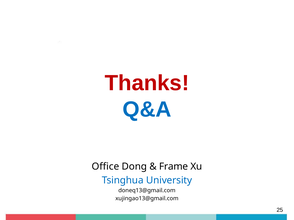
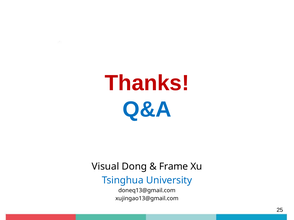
Office: Office -> Visual (105, 167)
